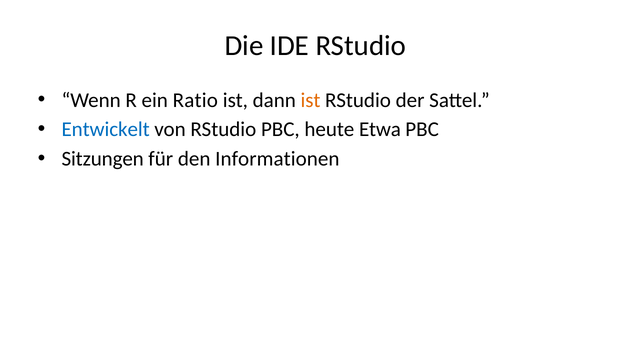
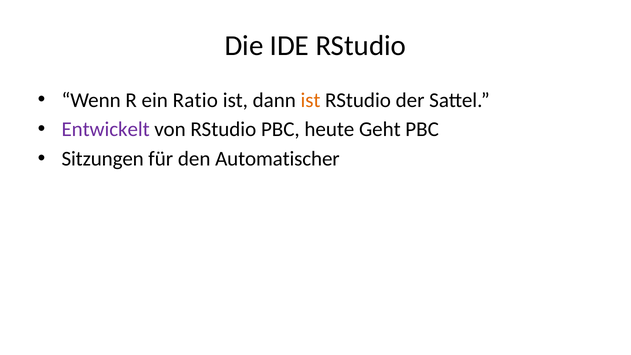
Entwickelt colour: blue -> purple (106, 130)
Etwa: Etwa -> Geht (380, 130)
Informationen: Informationen -> Automatischer (277, 159)
